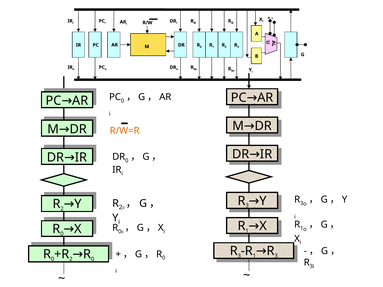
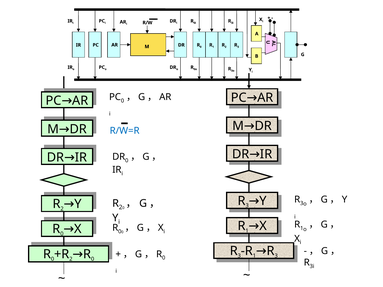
R/W=R colour: orange -> blue (125, 131)
